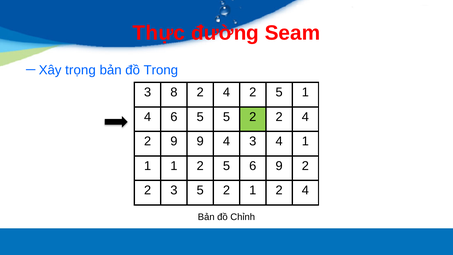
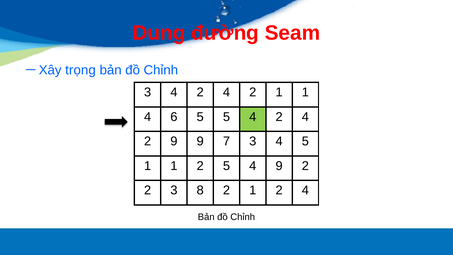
Thực: Thực -> Dung (159, 33)
Trong: Trong -> Chỉnh (161, 70)
8: 8 -> 4 (174, 92)
4 2 5: 5 -> 1 (279, 92)
5 5 2: 2 -> 4 (253, 117)
9 4: 4 -> 7 (226, 141)
4 1: 1 -> 5 (305, 141)
2 5 6: 6 -> 4 (253, 166)
3 5: 5 -> 8 (200, 190)
